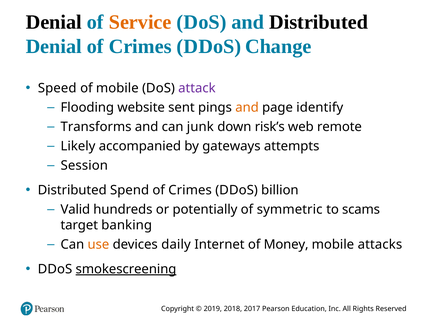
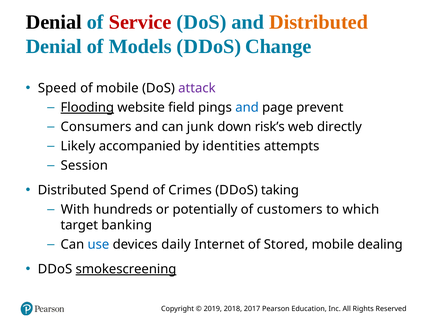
Service colour: orange -> red (140, 22)
Distributed colour: black -> orange (319, 22)
Denial of Crimes: Crimes -> Models (140, 47)
Flooding underline: none -> present (87, 107)
sent: sent -> field (181, 107)
and colour: orange -> blue (247, 107)
identify: identify -> prevent (320, 107)
Transforms: Transforms -> Consumers (96, 127)
remote: remote -> directly (339, 127)
gateways: gateways -> identities (231, 146)
billion: billion -> taking (280, 190)
Valid: Valid -> With (75, 209)
symmetric: symmetric -> customers (290, 209)
scams: scams -> which (361, 209)
use colour: orange -> blue (98, 244)
Money: Money -> Stored (286, 244)
attacks: attacks -> dealing (380, 244)
